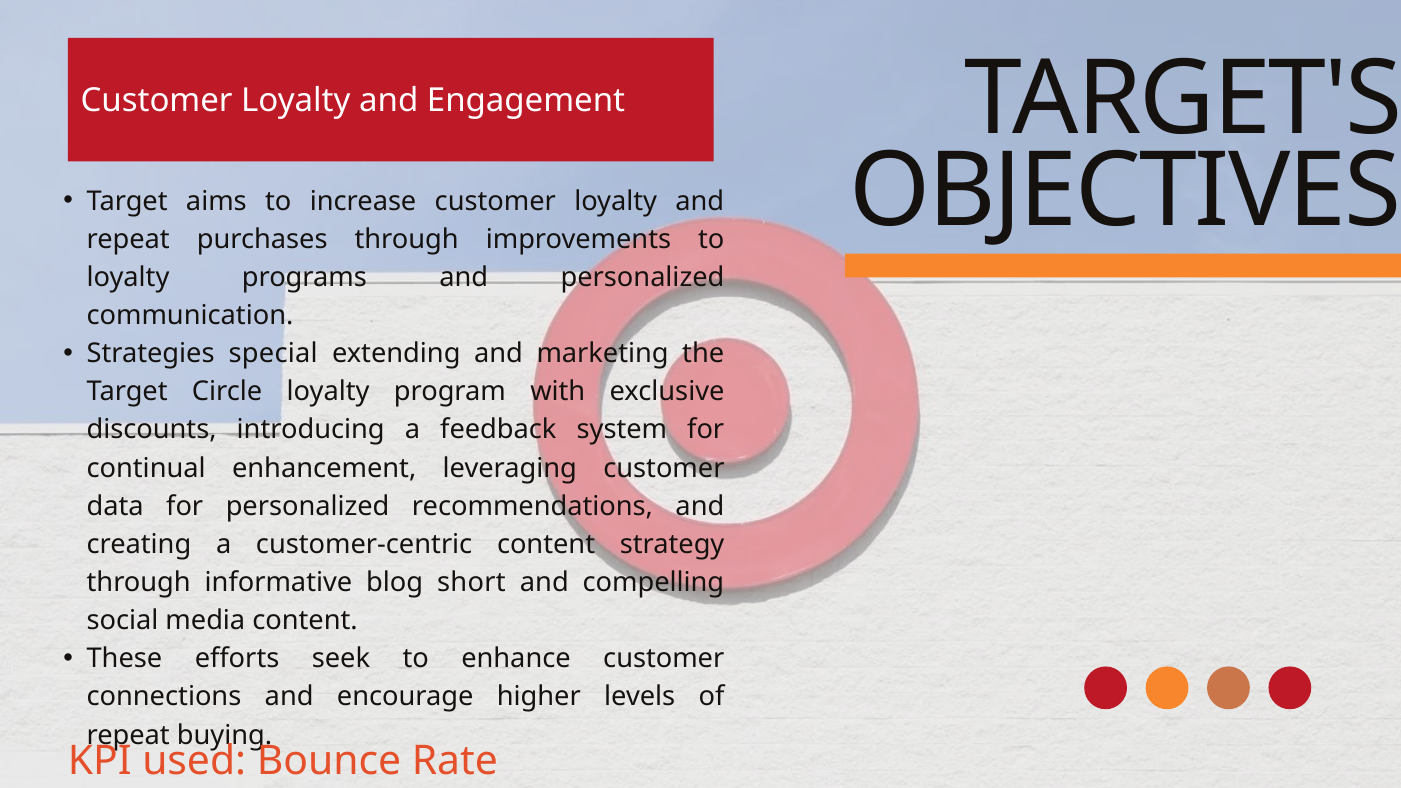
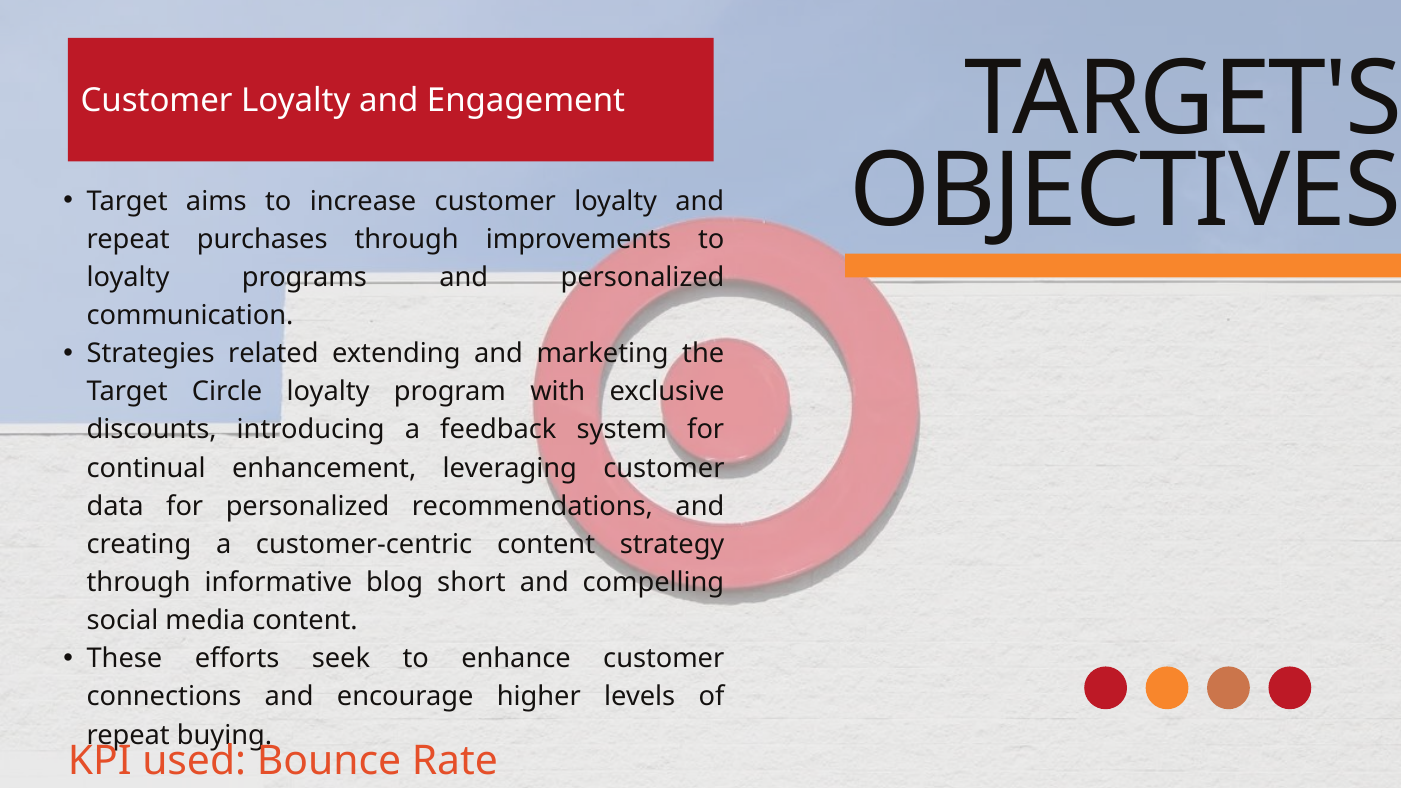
special: special -> related (273, 354)
